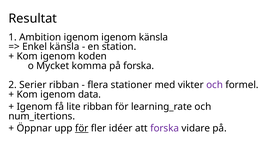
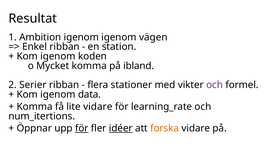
igenom känsla: känsla -> vägen (153, 37)
Enkel känsla: känsla -> ribban (65, 47)
på forska: forska -> ibland (139, 66)
Igenom: Igenom -> Komma (35, 107)
lite ribban: ribban -> vidare (98, 107)
idéer underline: none -> present (121, 128)
forska colour: purple -> orange (165, 128)
